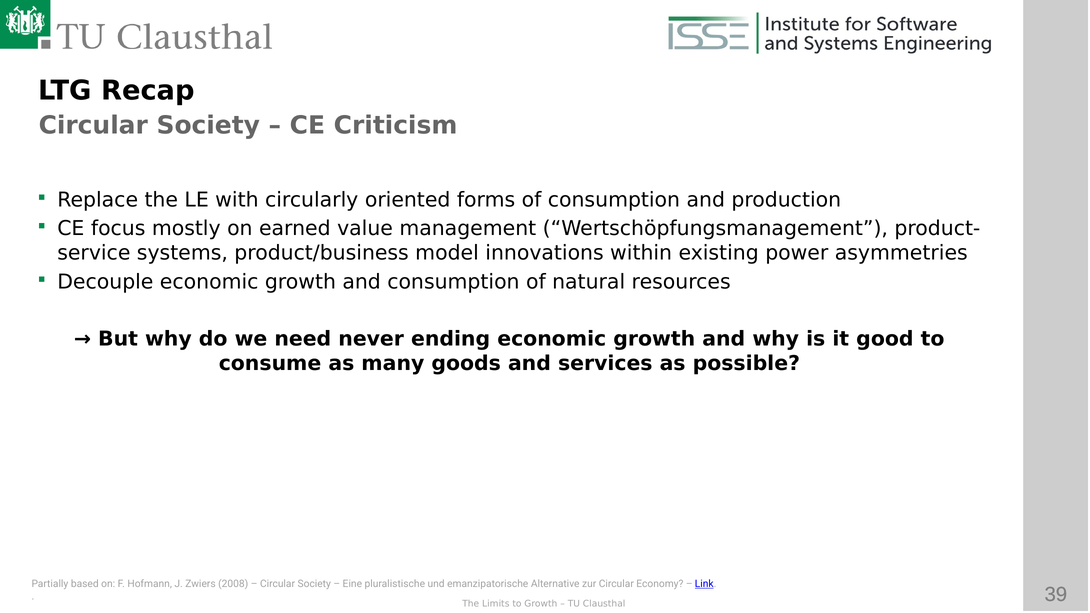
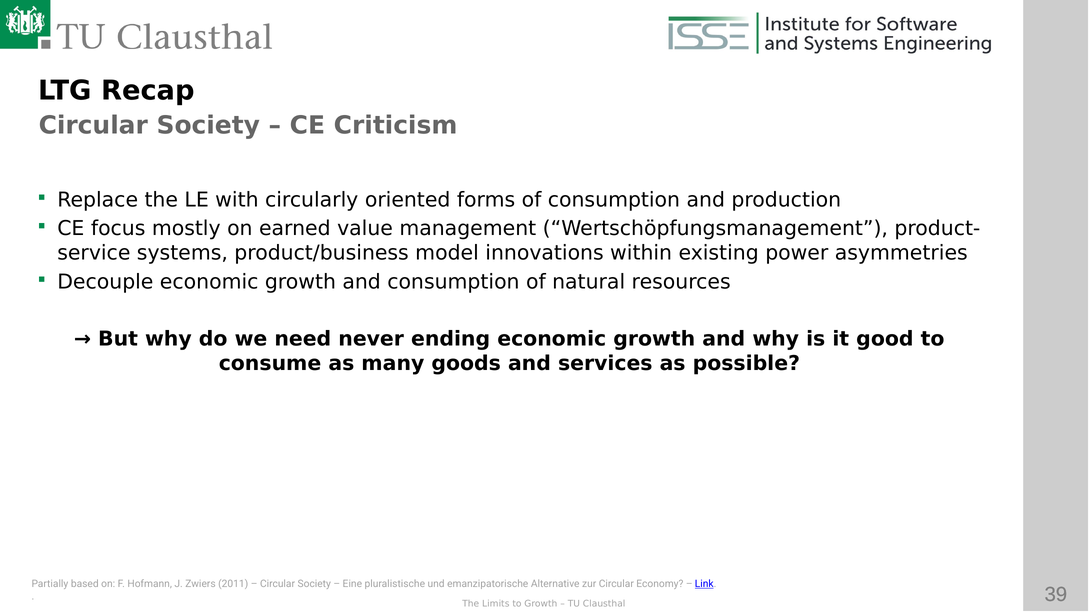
2008: 2008 -> 2011 (233, 584)
